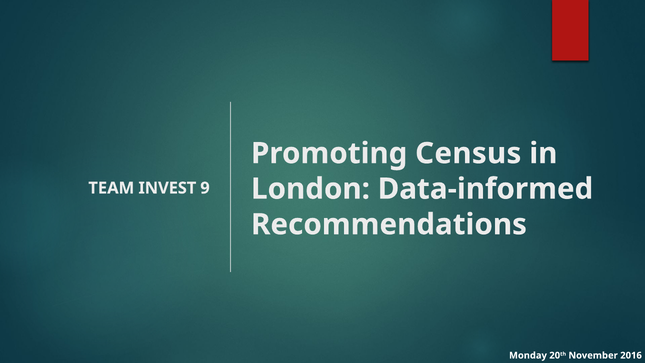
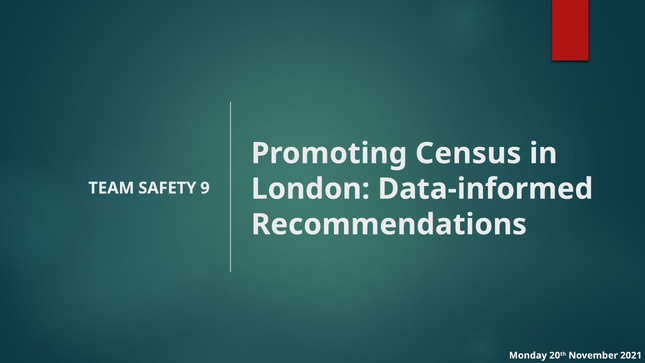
INVEST: INVEST -> SAFETY (167, 188)
2016: 2016 -> 2021 (631, 355)
